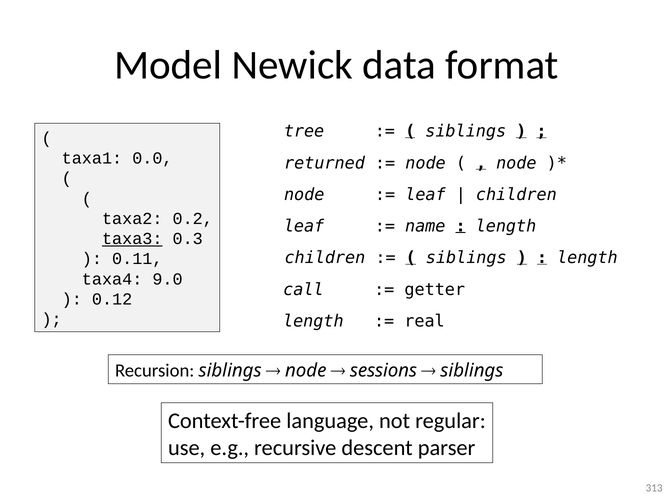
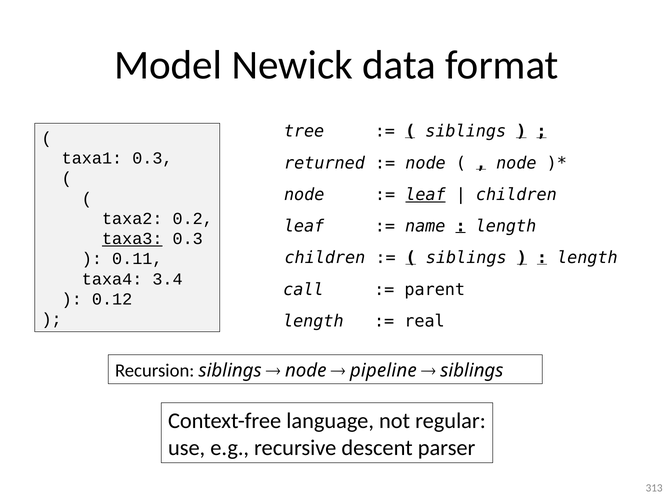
taxa1 0.0: 0.0 -> 0.3 (152, 158)
leaf underline: none -> present (425, 195)
9.0: 9.0 -> 3.4 (168, 279)
getter: getter -> parent (435, 290)
sessions: sessions -> pipeline (383, 371)
